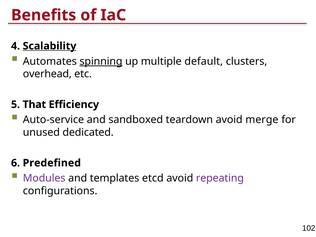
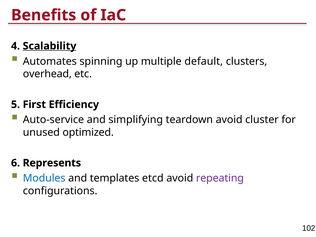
spinning underline: present -> none (101, 61)
That: That -> First (34, 104)
sandboxed: sandboxed -> simplifying (136, 120)
merge: merge -> cluster (262, 120)
dedicated: dedicated -> optimized (88, 132)
Predefined: Predefined -> Represents (52, 163)
Modules colour: purple -> blue (44, 178)
